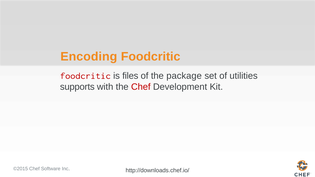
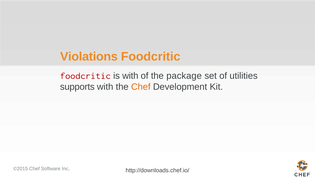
Encoding: Encoding -> Violations (89, 57)
is files: files -> with (130, 76)
Chef colour: red -> orange (141, 87)
